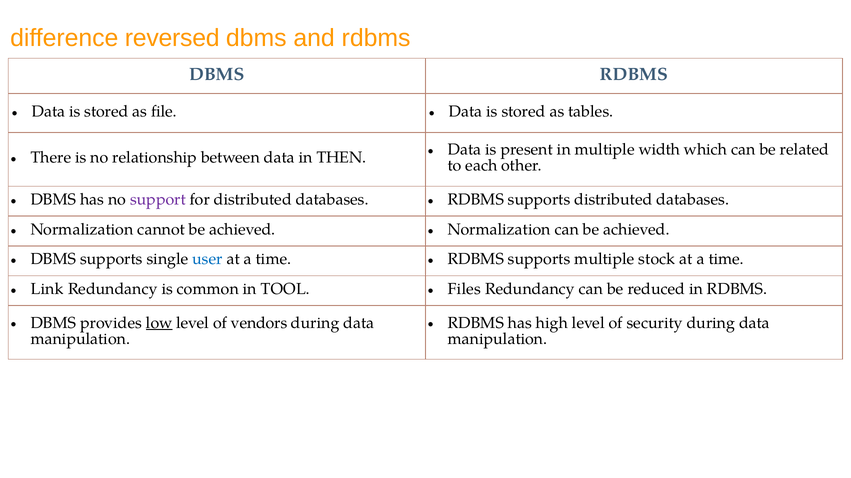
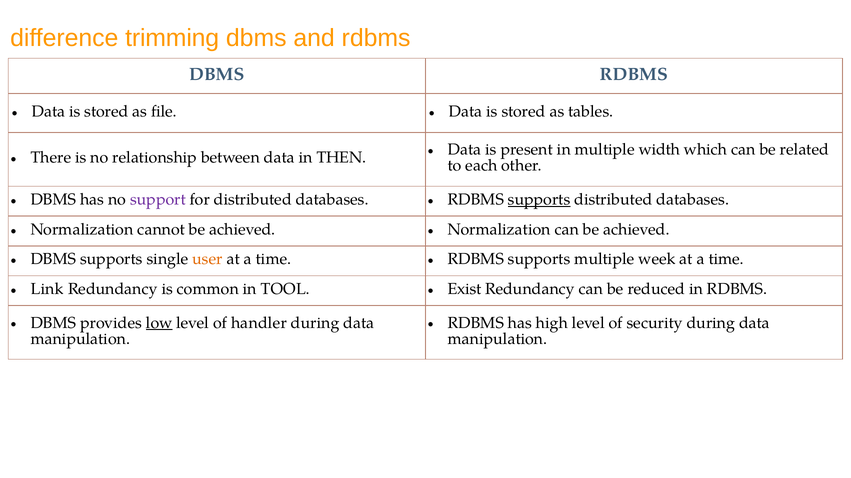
reversed: reversed -> trimming (172, 38)
supports underline: none -> present (539, 200)
user colour: blue -> orange (207, 260)
stock: stock -> week (657, 260)
Files: Files -> Exist (465, 289)
vendors: vendors -> handler (259, 323)
